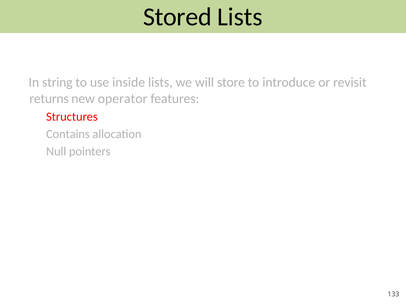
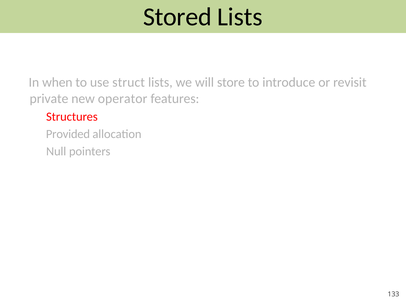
string: string -> when (57, 82)
inside: inside -> struct (129, 82)
returns: returns -> private (49, 99)
Contains: Contains -> Provided (68, 134)
